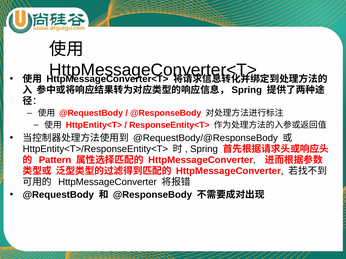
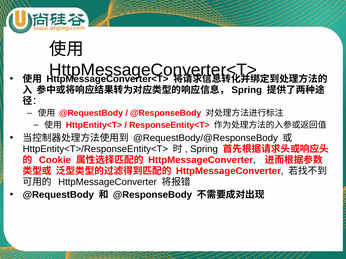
Pattern: Pattern -> Cookie (55, 160)
